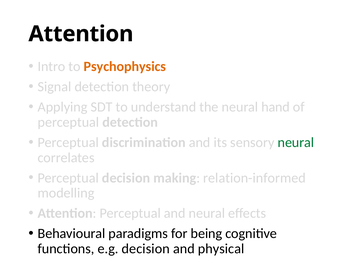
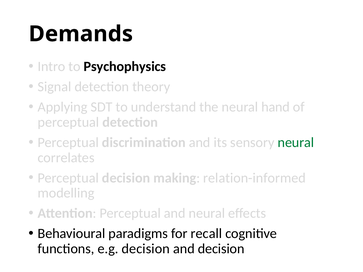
Attention: Attention -> Demands (81, 34)
Psychophysics colour: orange -> black (125, 67)
being: being -> recall (206, 234)
and physical: physical -> decision (221, 249)
